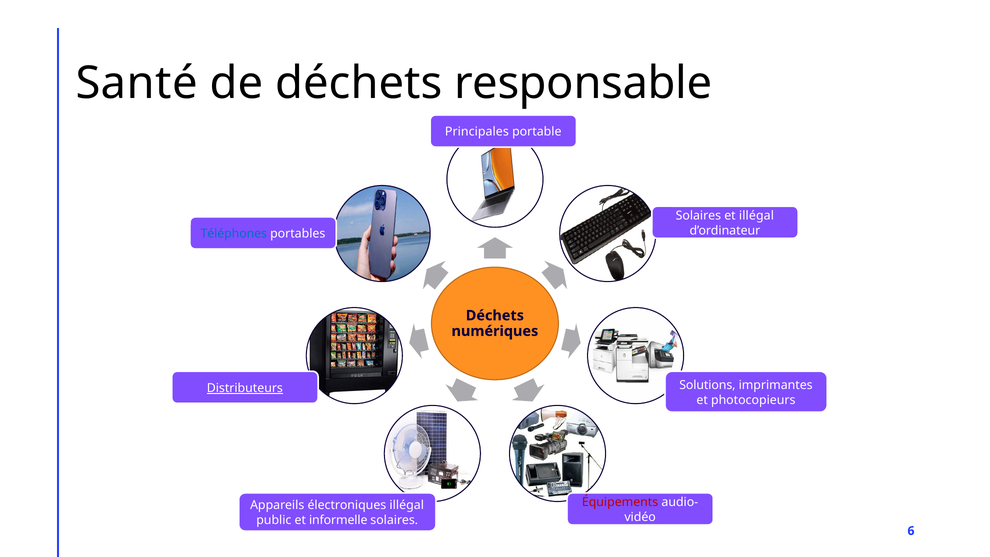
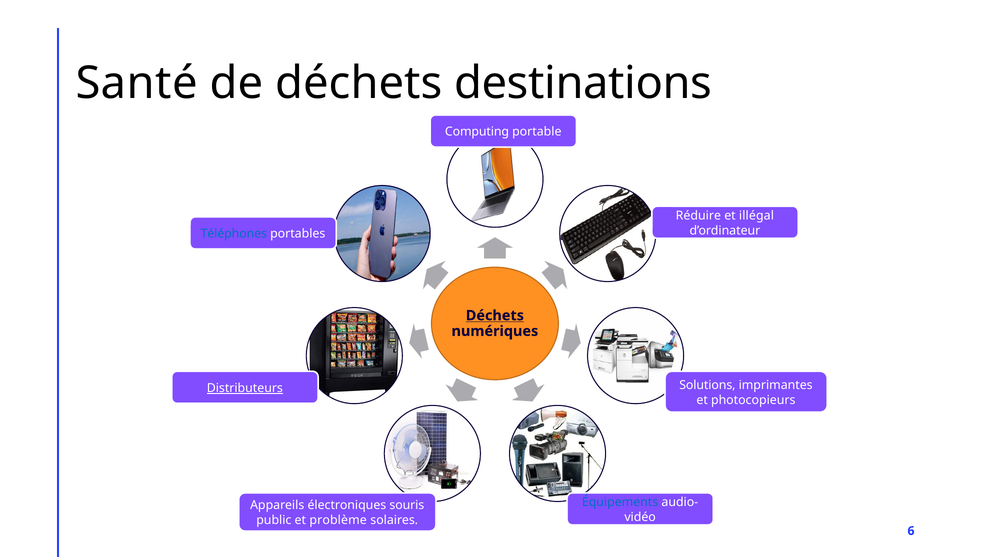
responsable: responsable -> destinations (583, 83)
Principales: Principales -> Computing (477, 132)
Solaires: Solaires -> Réduire (698, 216)
Déchets underline: none -> present (495, 315)
Équipements colour: red -> blue (620, 502)
électroniques illégal: illégal -> souris (407, 505)
informelle: informelle -> problème (338, 520)
